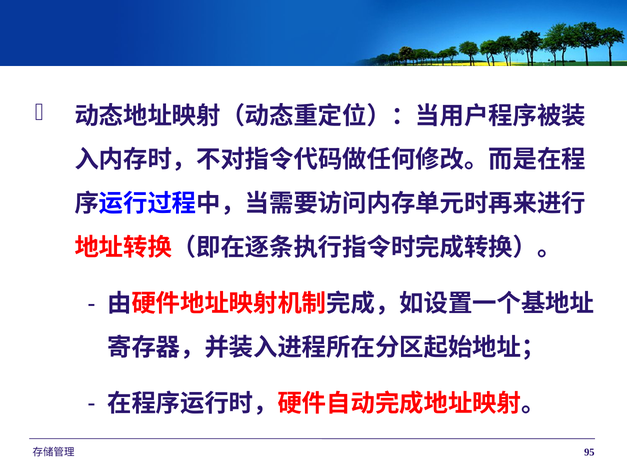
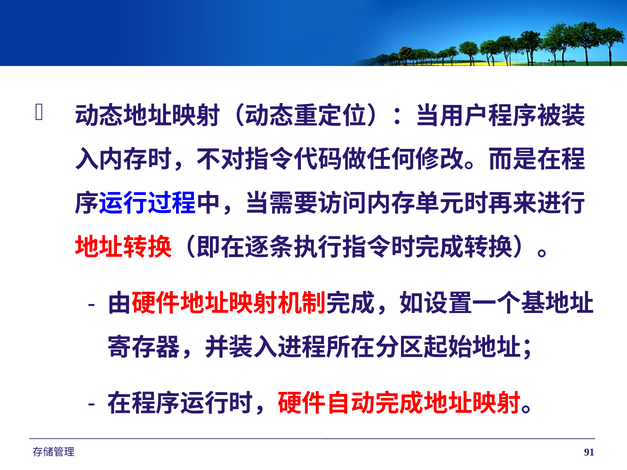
95: 95 -> 91 (589, 452)
